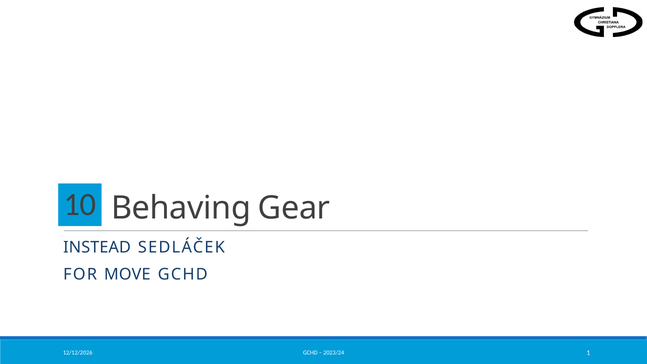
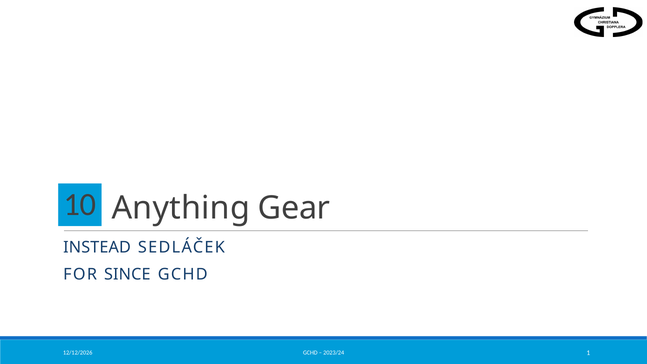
Behaving: Behaving -> Anything (181, 208)
MOVE: MOVE -> SINCE (127, 274)
